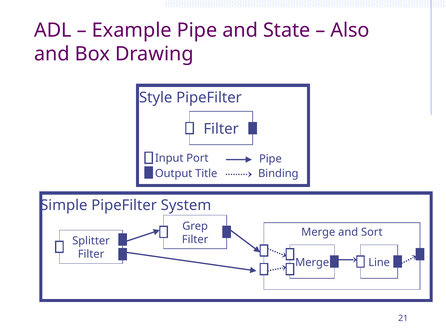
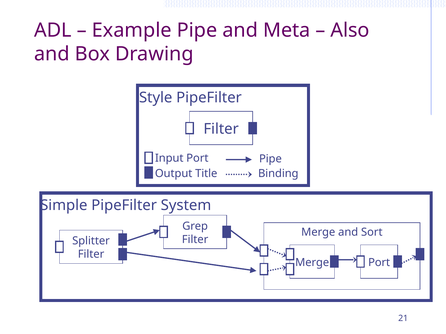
State: State -> Meta (287, 30)
Merge Line: Line -> Port (379, 263)
